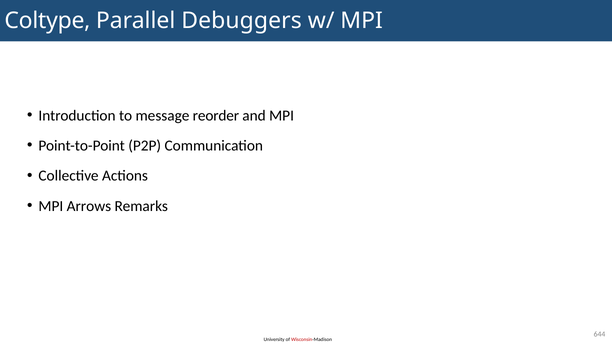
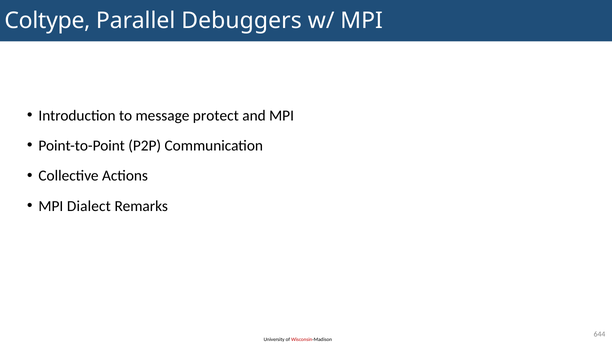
reorder: reorder -> protect (216, 116)
Arrows: Arrows -> Dialect (89, 206)
